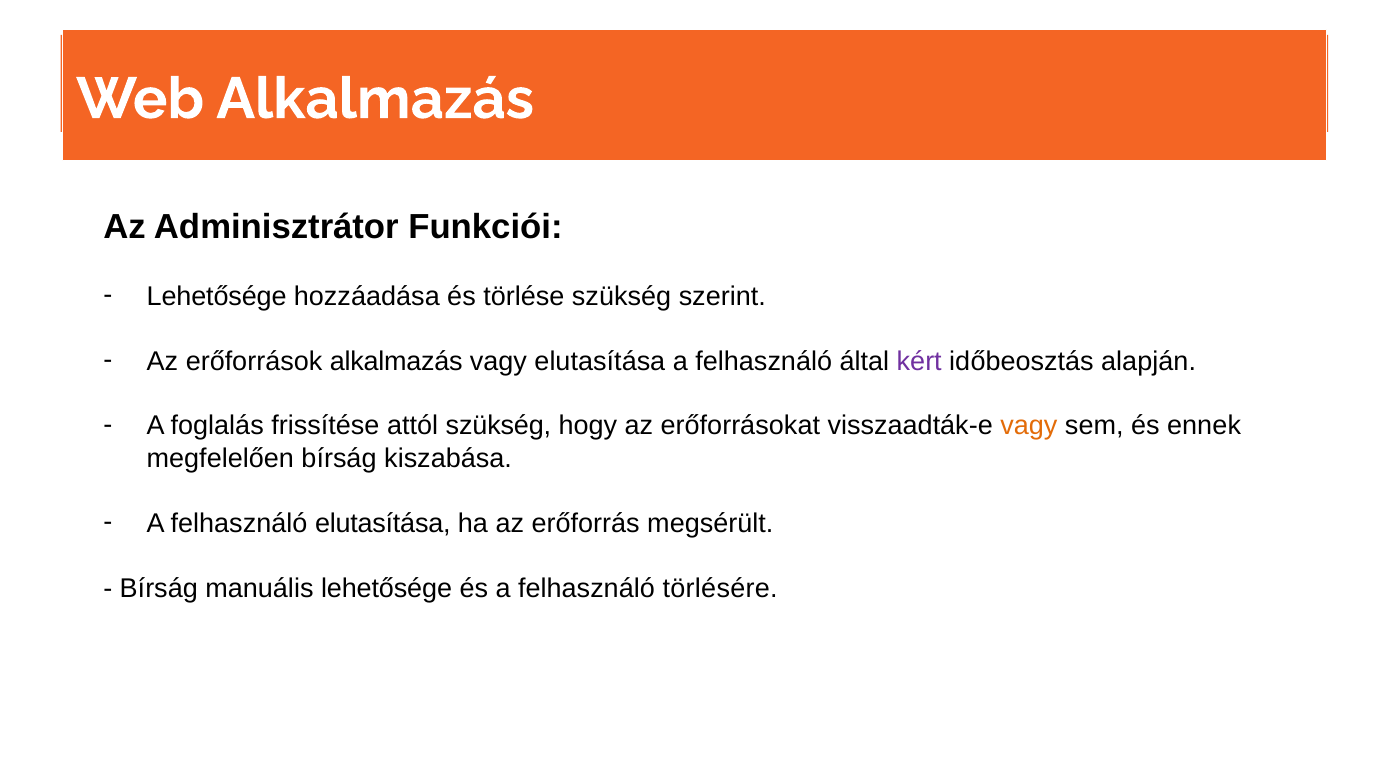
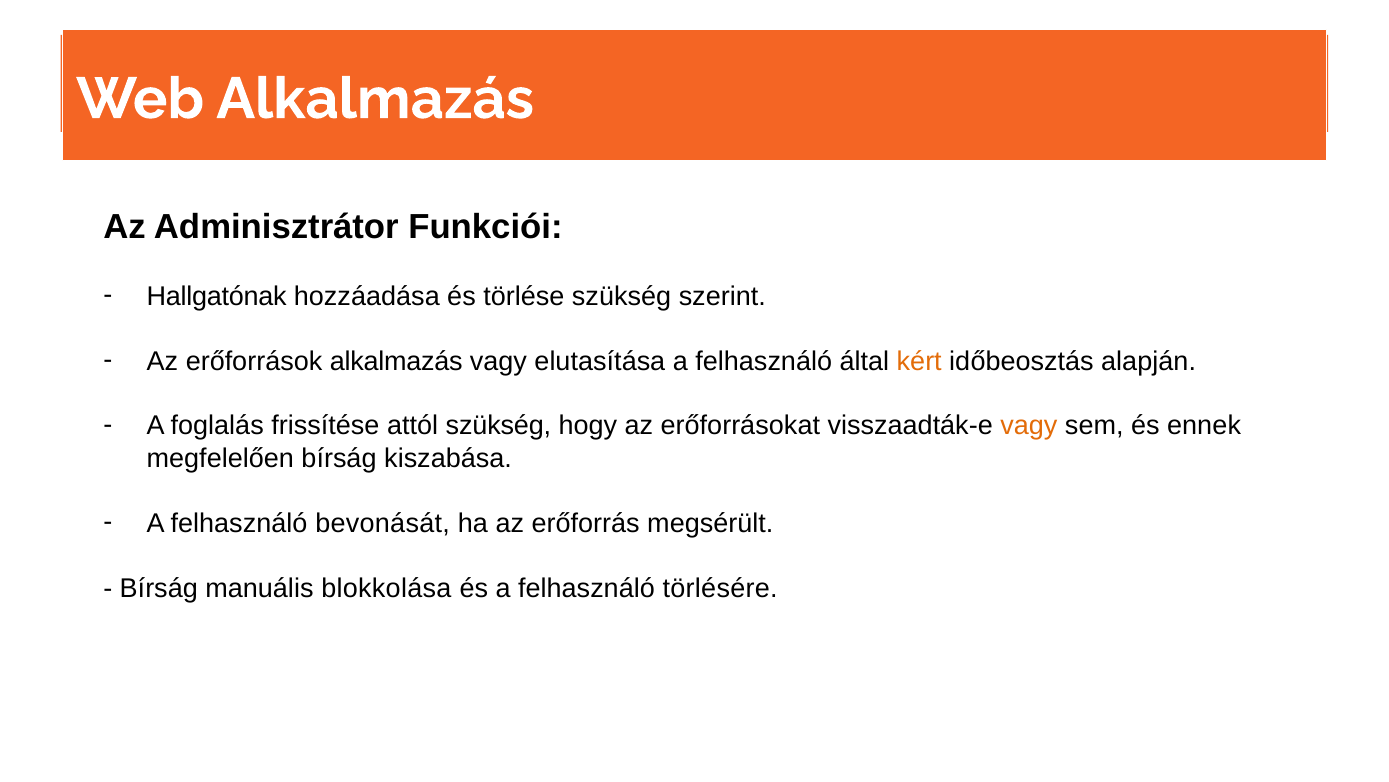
Lehetősége: Lehetősége -> Hallgatónak (217, 296)
kért colour: purple -> orange (919, 361)
felhasználó elutasítása: elutasítása -> bevonását (383, 523)
manuális lehetősége: lehetősége -> blokkolása (386, 588)
